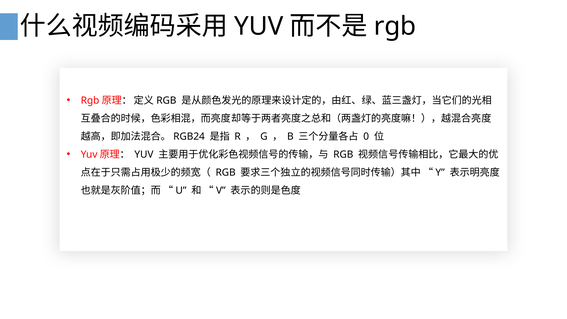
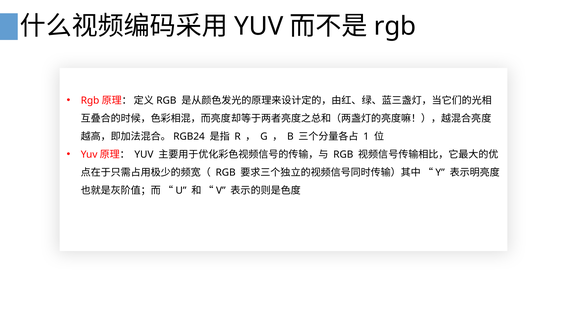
0: 0 -> 1 (366, 136)
